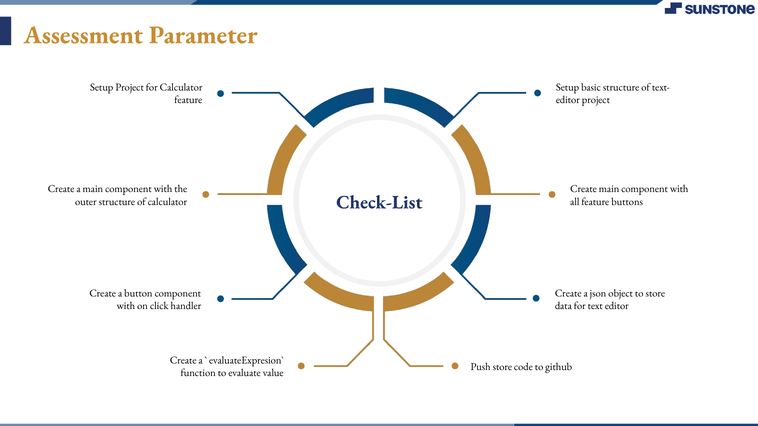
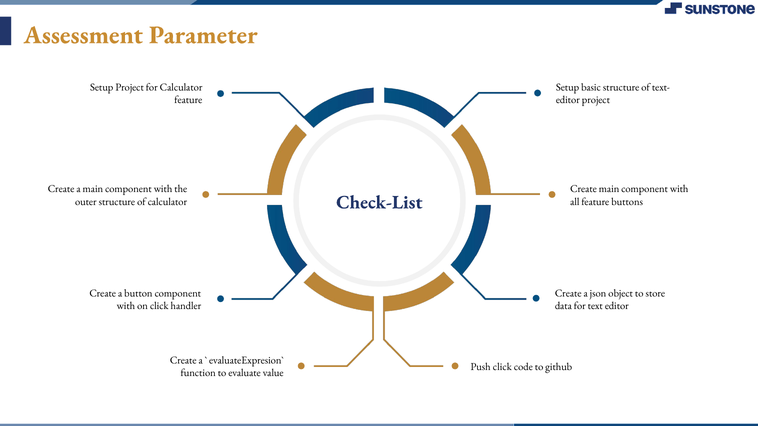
Push store: store -> click (502, 367)
